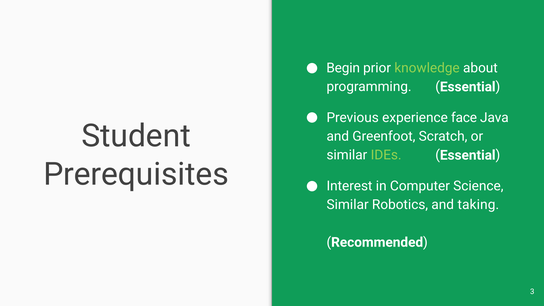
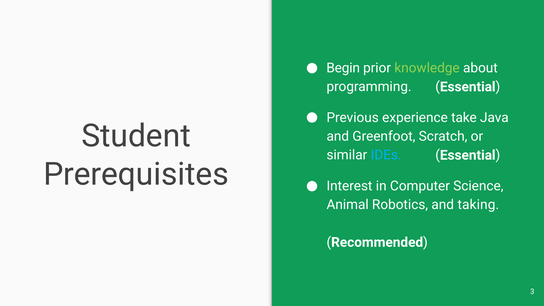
face: face -> take (464, 118)
IDEs colour: light green -> light blue (386, 155)
Similar: Similar -> Animal (348, 205)
